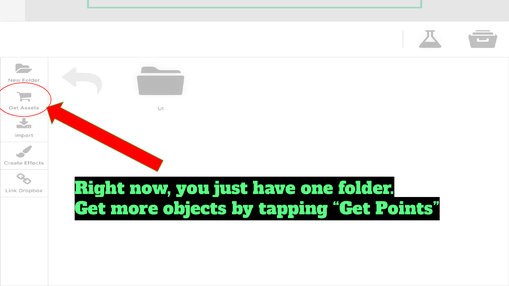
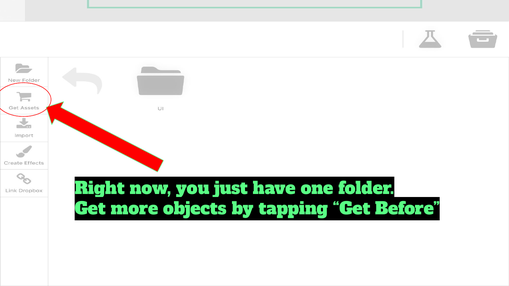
Points: Points -> Before (408, 209)
